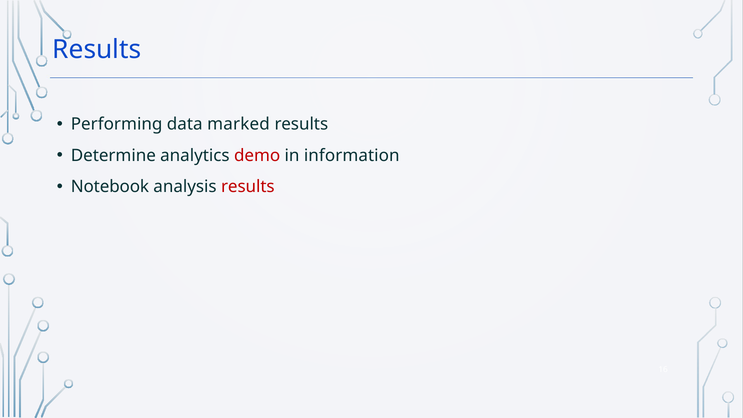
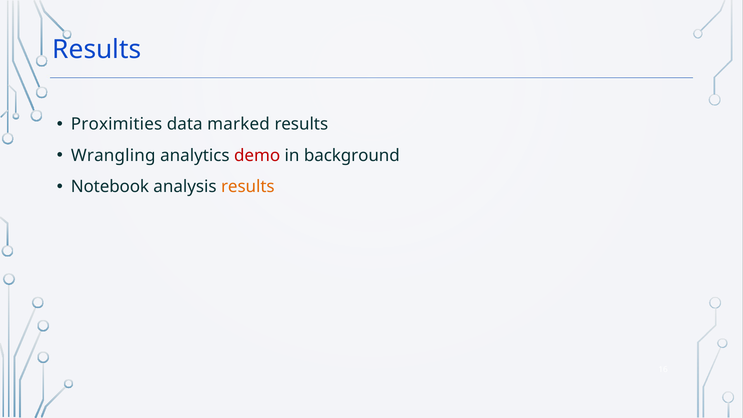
Performing: Performing -> Proximities (117, 124)
Determine: Determine -> Wrangling (113, 156)
information: information -> background (352, 156)
results colour: red -> orange (248, 187)
